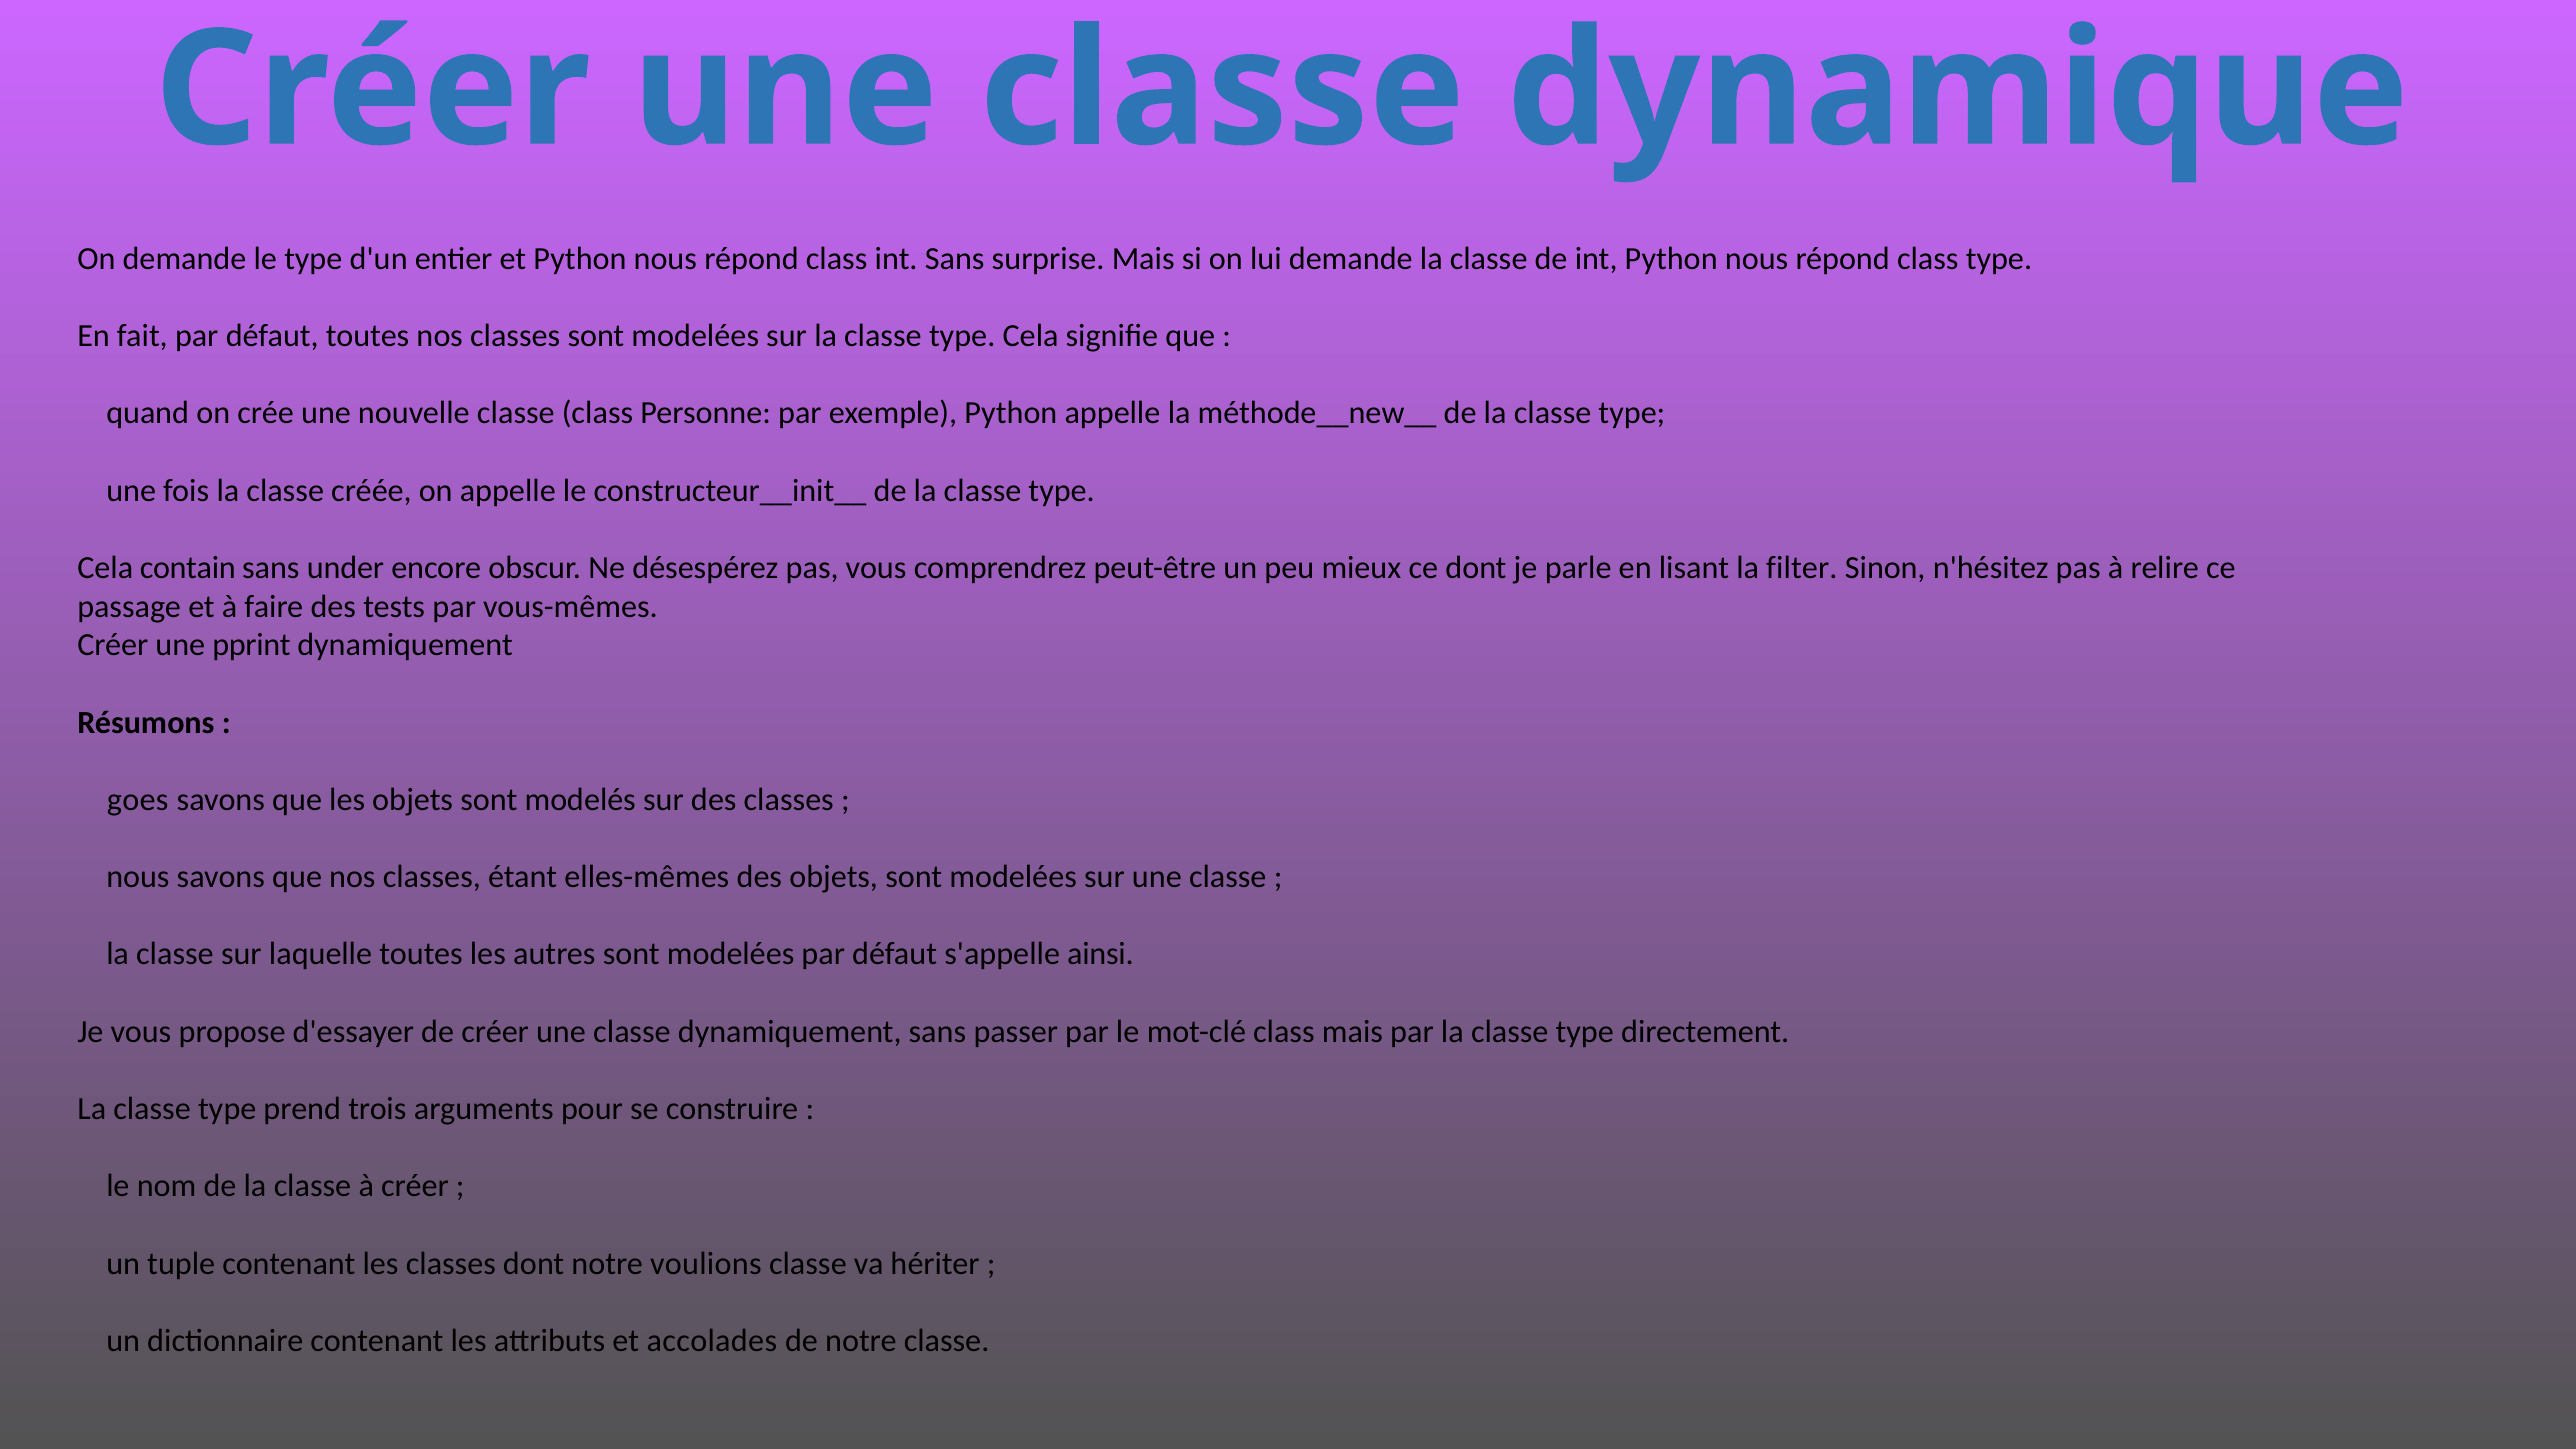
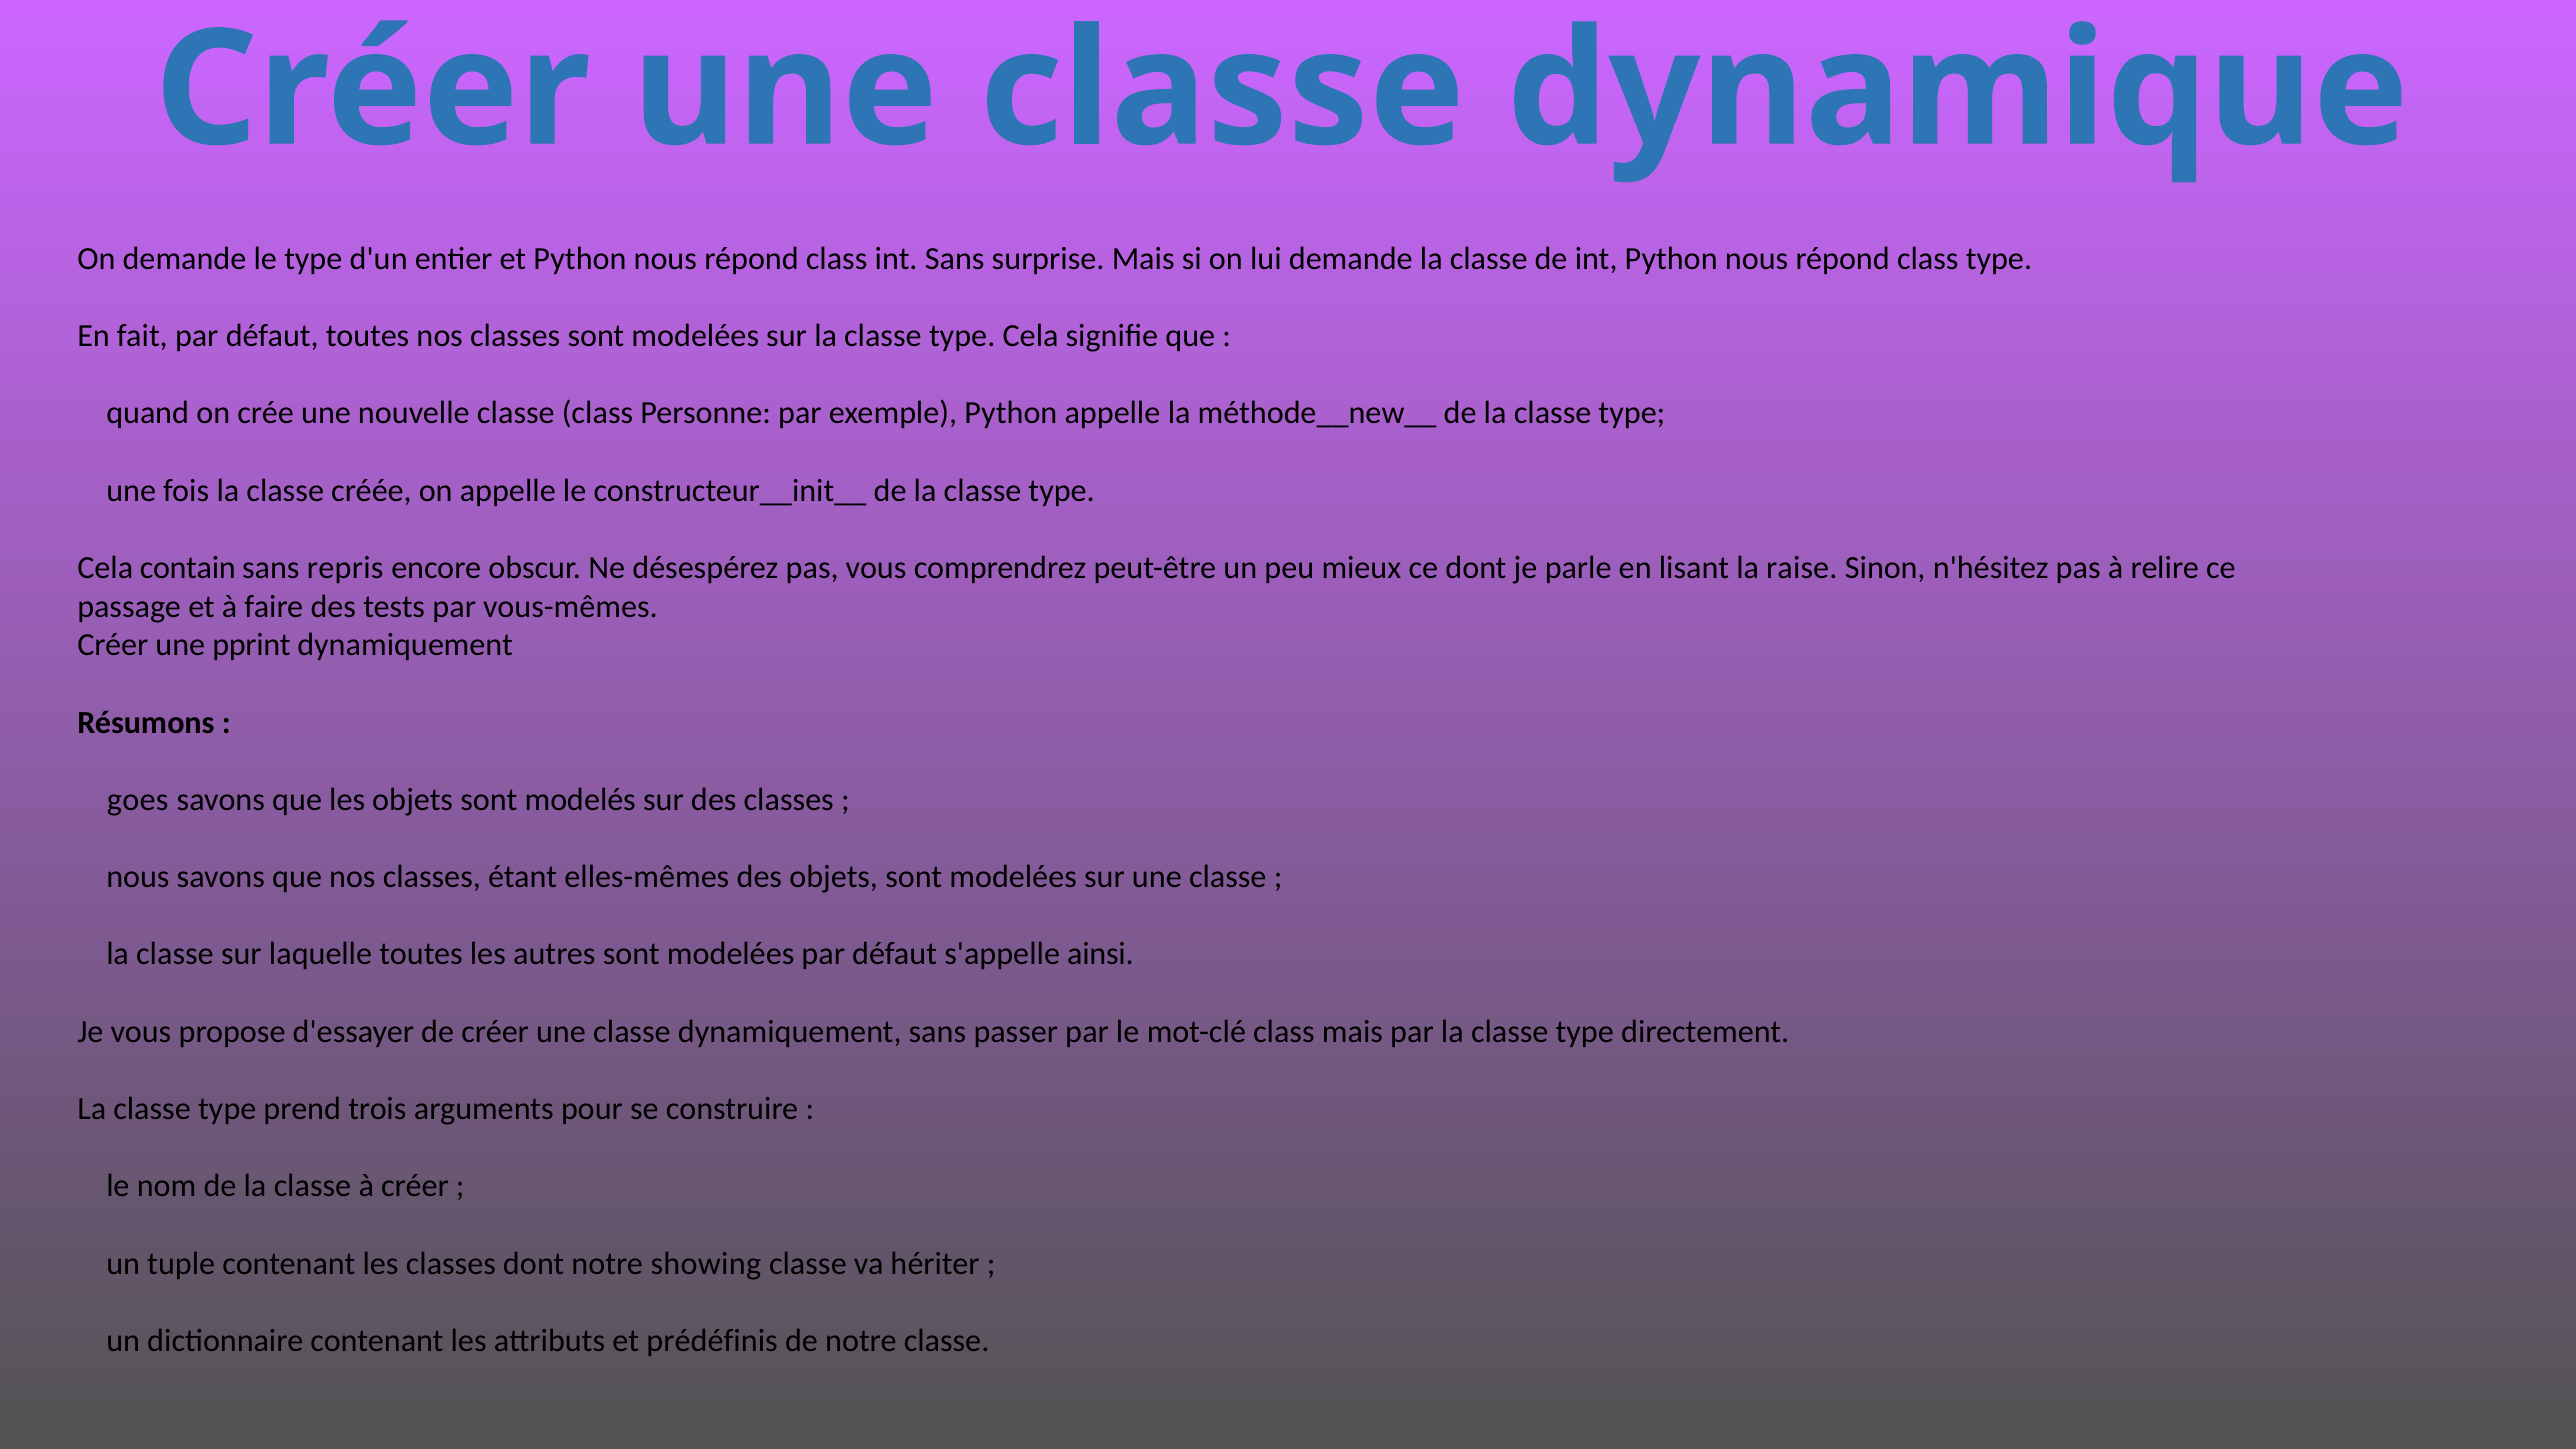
under: under -> repris (345, 568)
filter: filter -> raise (1802, 568)
voulions: voulions -> showing (706, 1263)
accolades: accolades -> prédéfinis (712, 1341)
